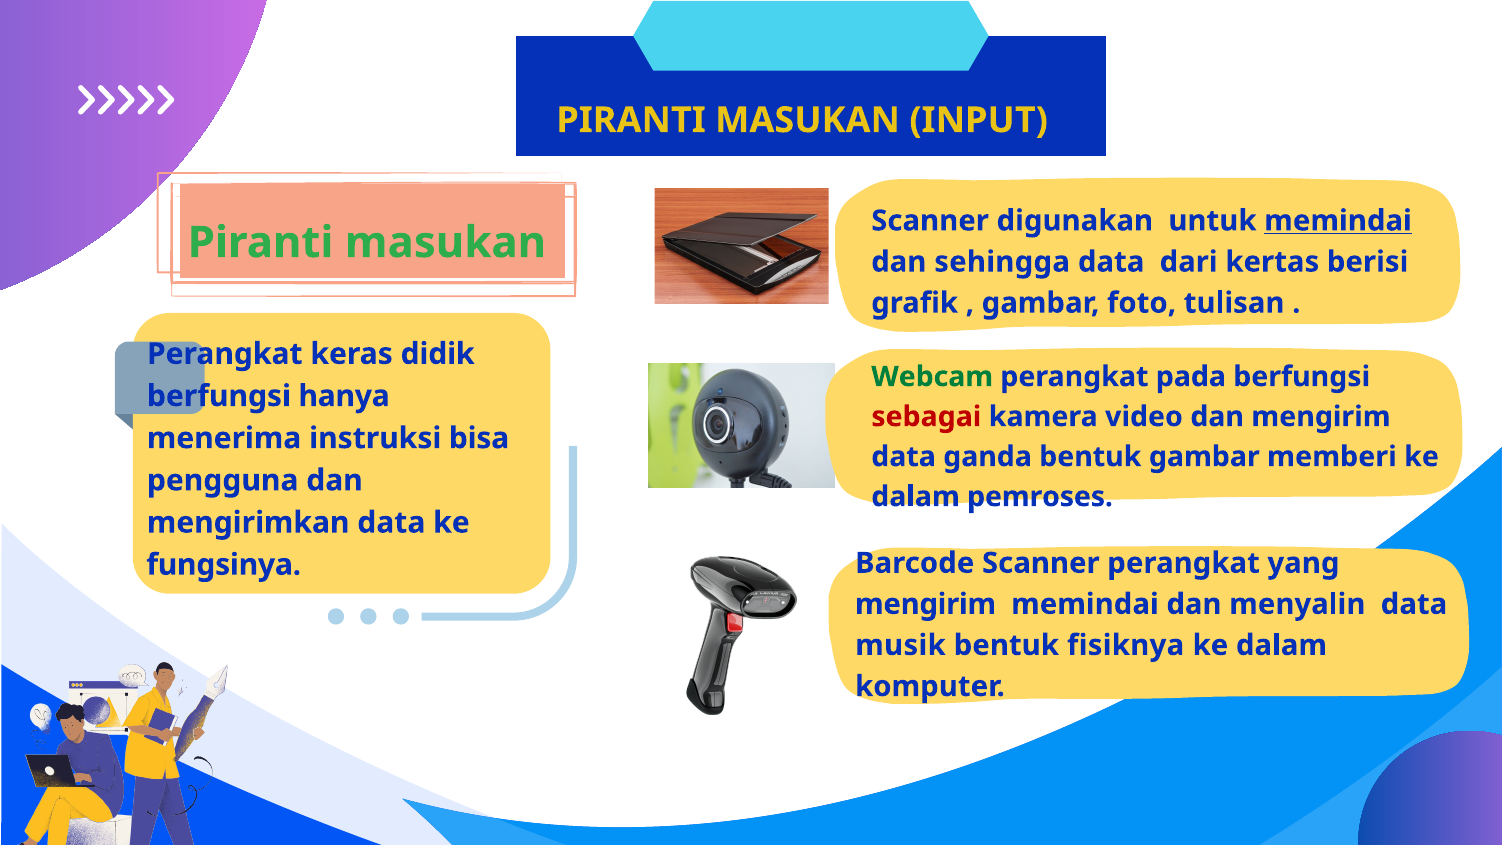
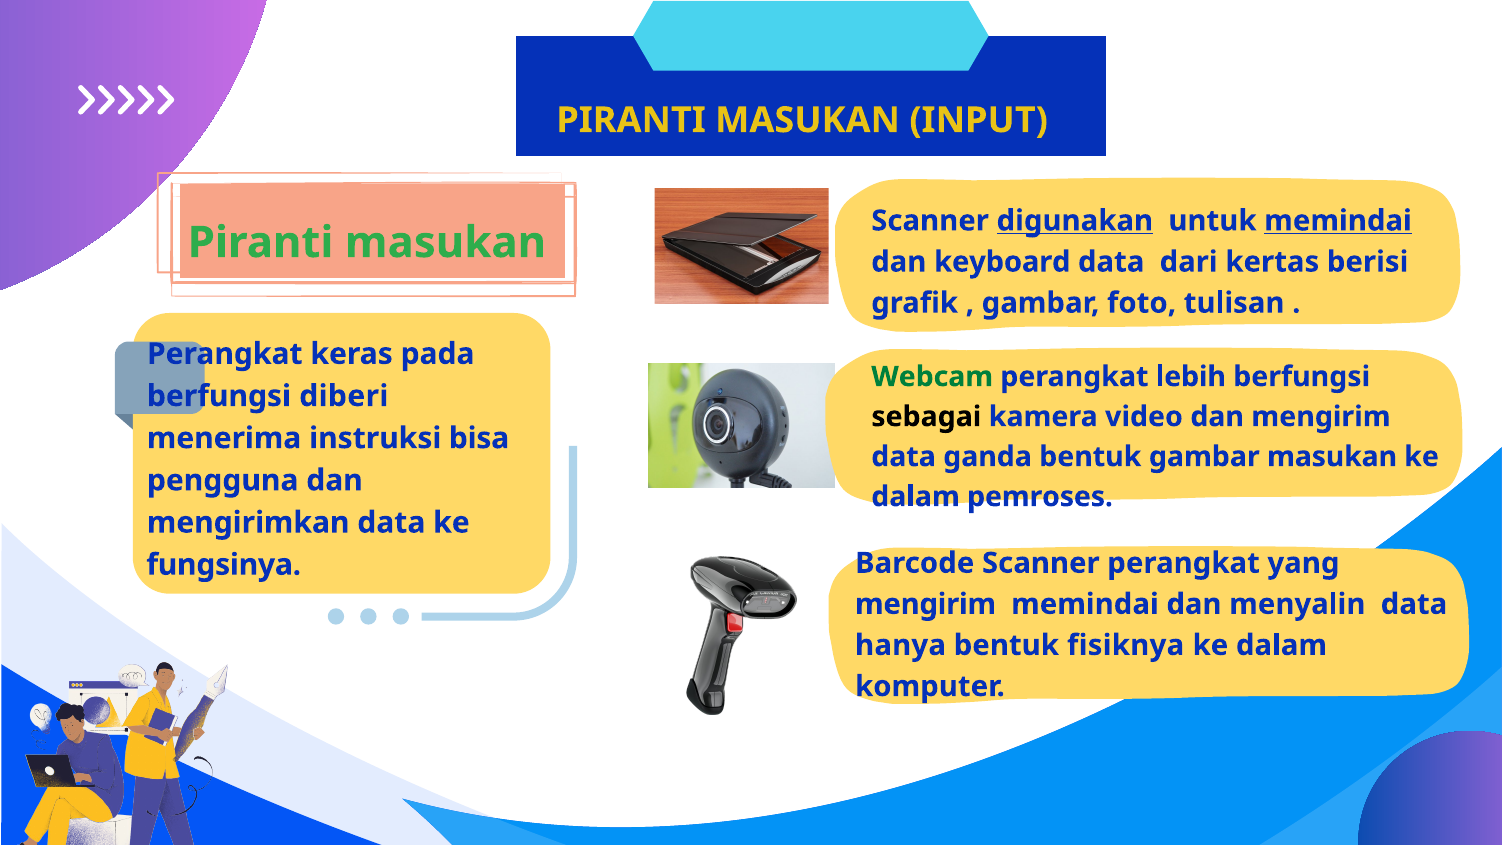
digunakan underline: none -> present (1075, 221)
sehingga: sehingga -> keyboard (1002, 262)
didik: didik -> pada (438, 354)
pada: pada -> lebih (1191, 377)
hanya: hanya -> diberi (344, 396)
sebagai colour: red -> black (926, 417)
gambar memberi: memberi -> masukan (1332, 457)
musik: musik -> hanya (900, 645)
